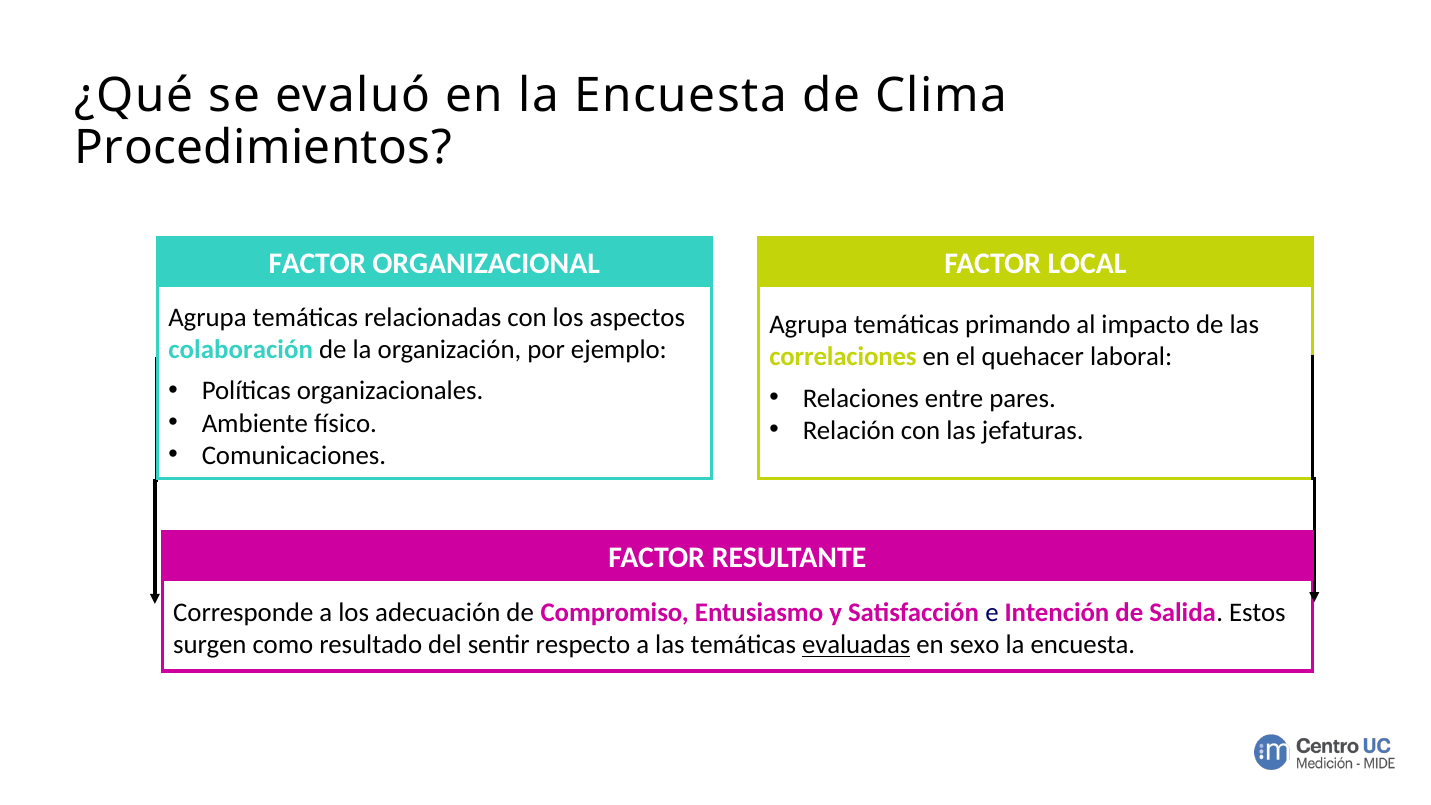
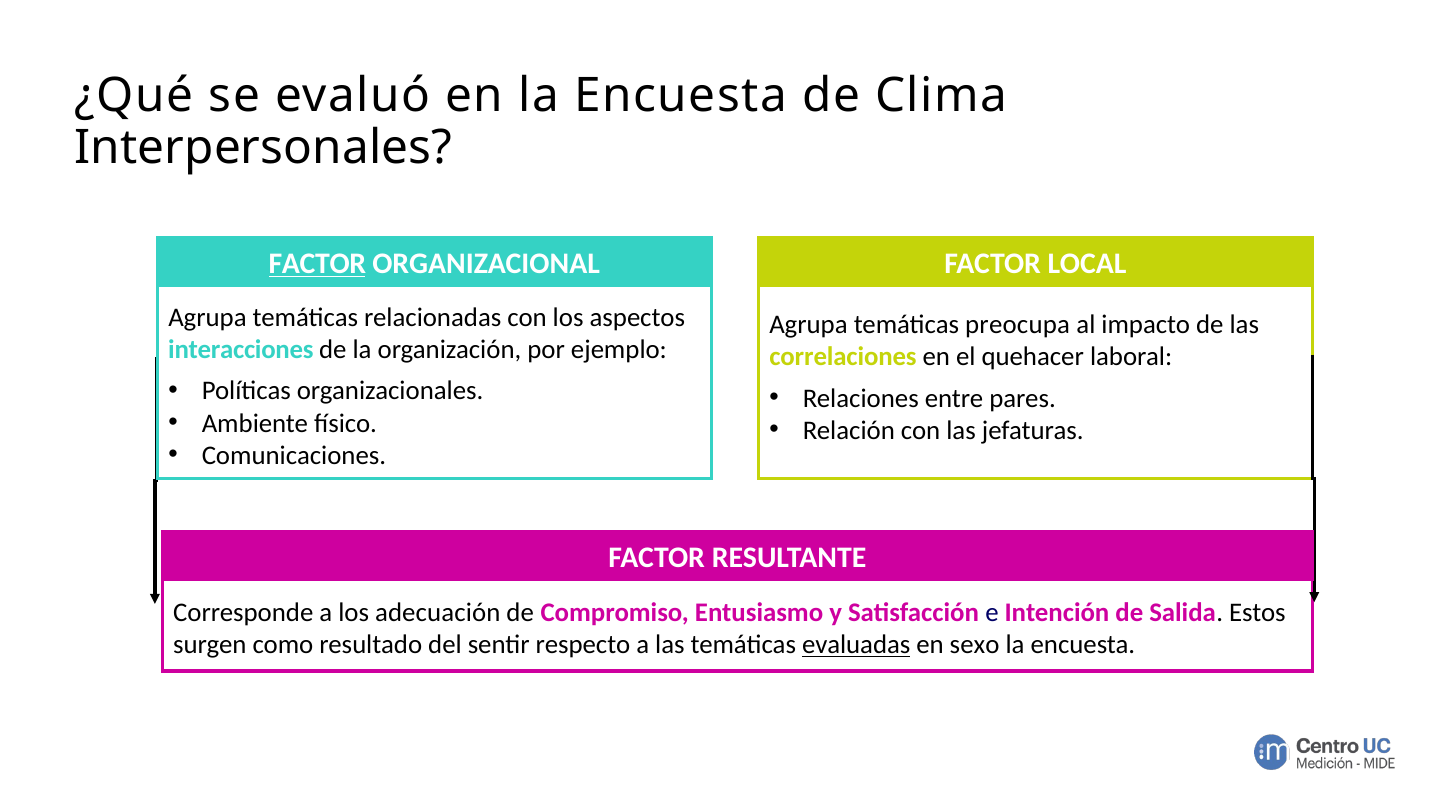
Procedimientos: Procedimientos -> Interpersonales (263, 147)
FACTOR underline: none -> present (317, 264)
primando: primando -> preocupa (1018, 325)
colaboración: colaboración -> interacciones (241, 350)
